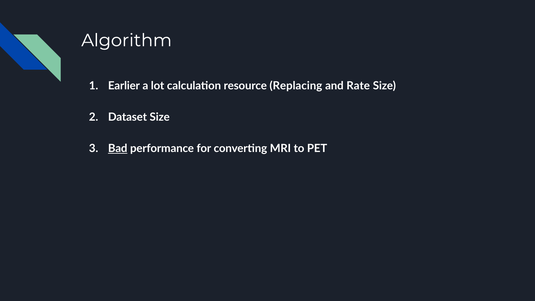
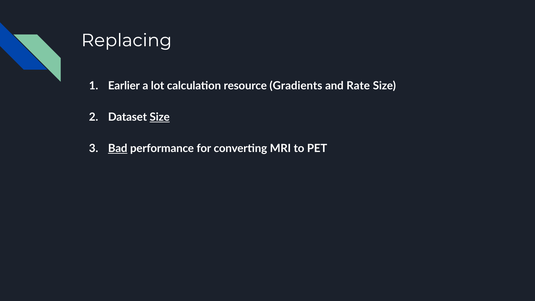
Algorithm: Algorithm -> Replacing (127, 40)
Replacing: Replacing -> Gradients (296, 86)
Size underline: none -> present (160, 117)
